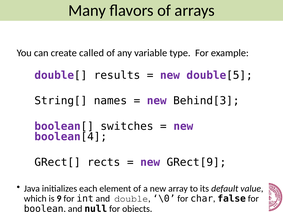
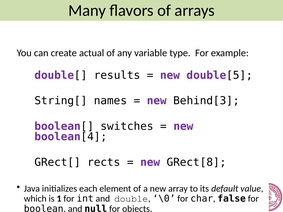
called: called -> actual (92, 53)
GRect[9: GRect[9 -> GRect[8 (197, 162)
9: 9 -> 1 (59, 199)
